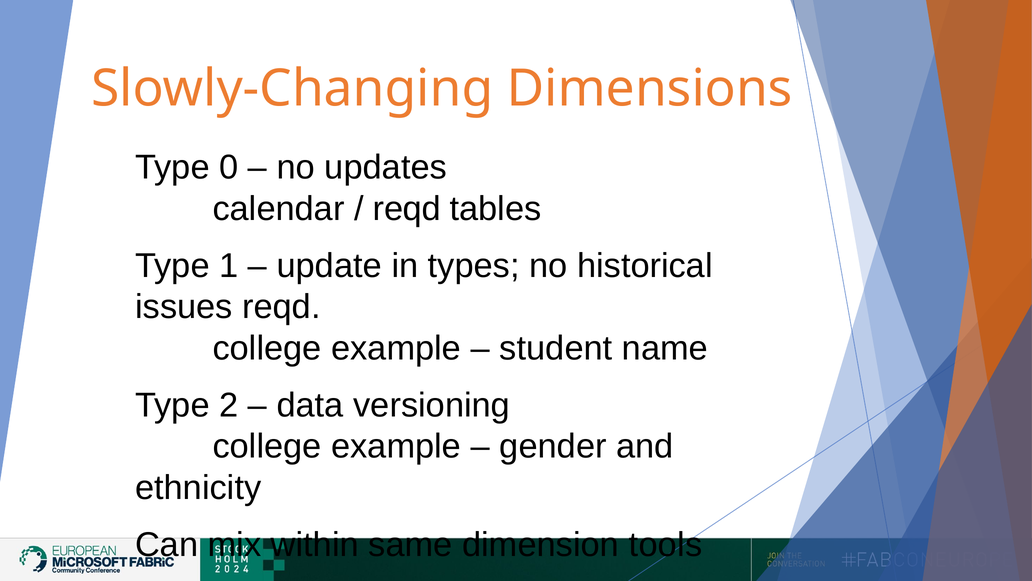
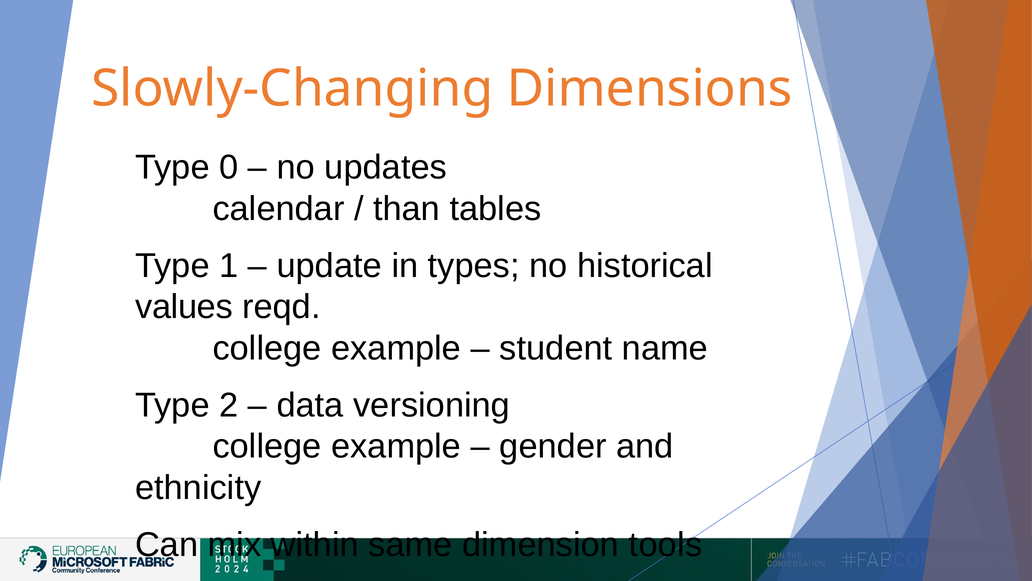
reqd: reqd -> than (407, 209)
issues: issues -> values (184, 307)
